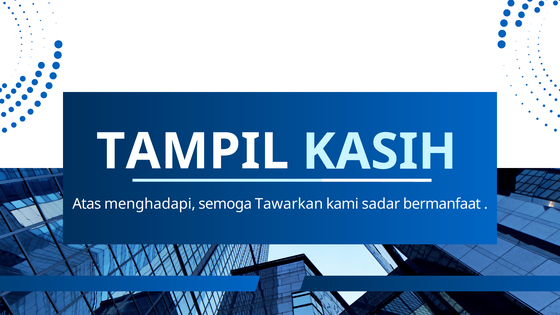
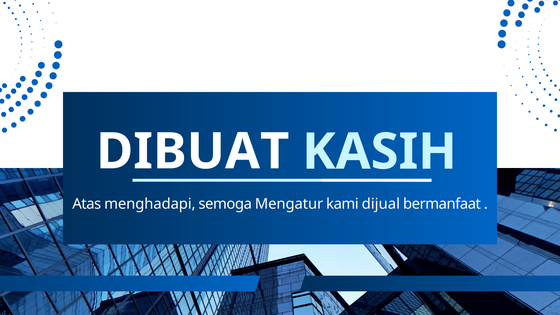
TAMPIL: TAMPIL -> DIBUAT (193, 152)
Tawarkan: Tawarkan -> Mengatur (289, 204)
sadar: sadar -> dijual (381, 204)
